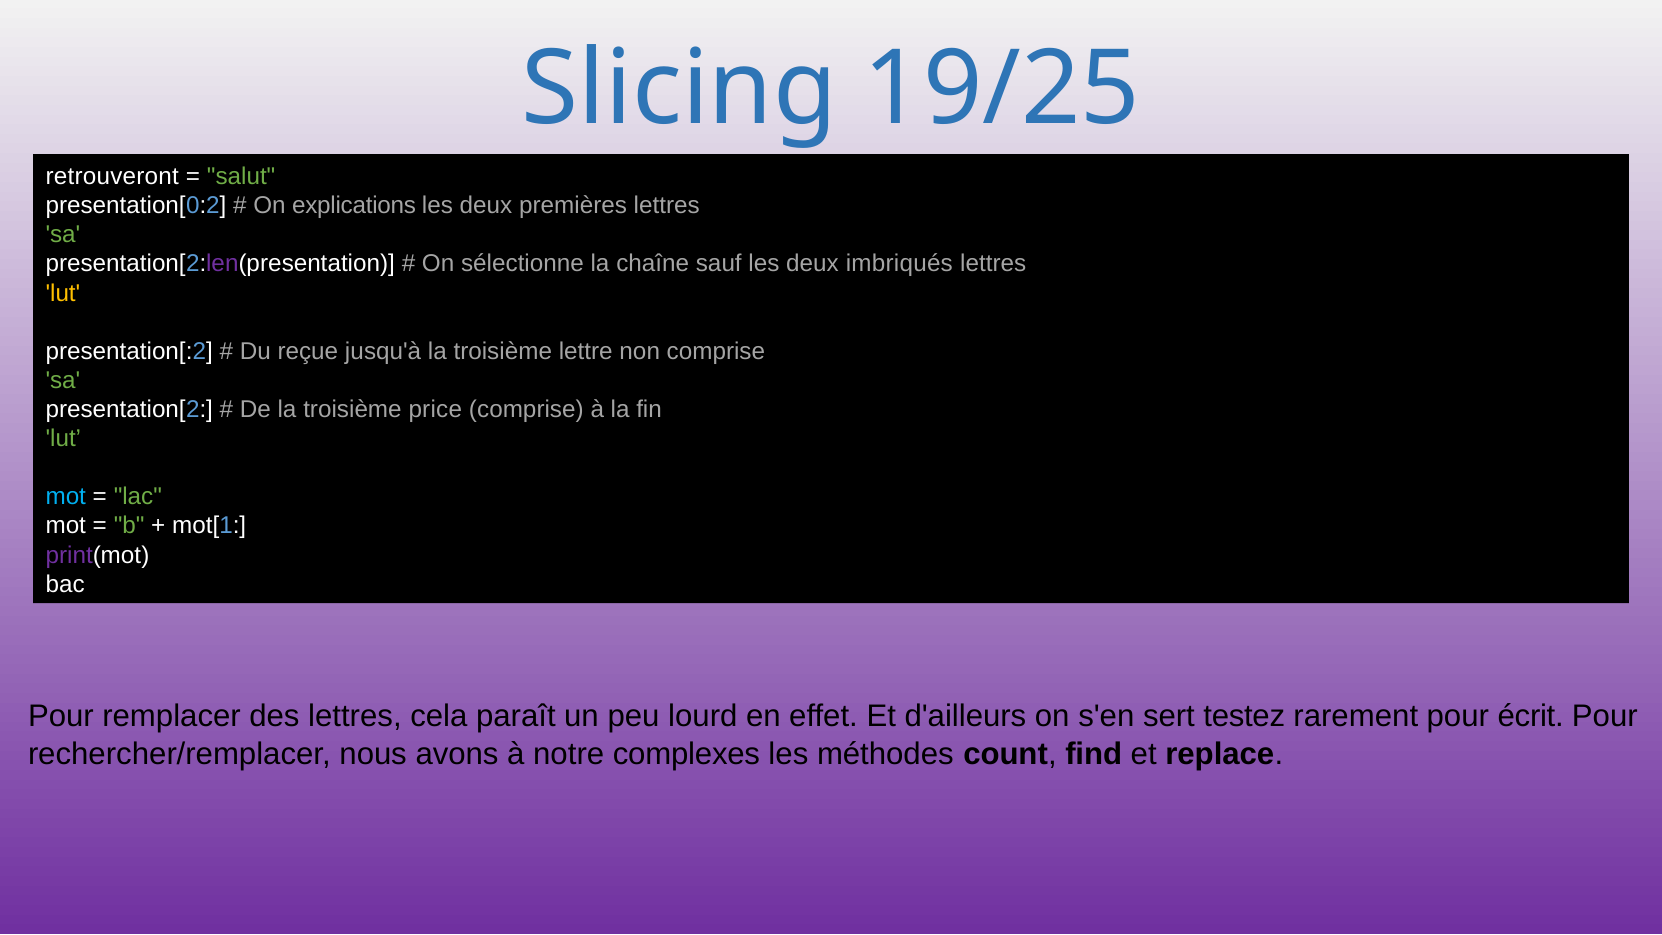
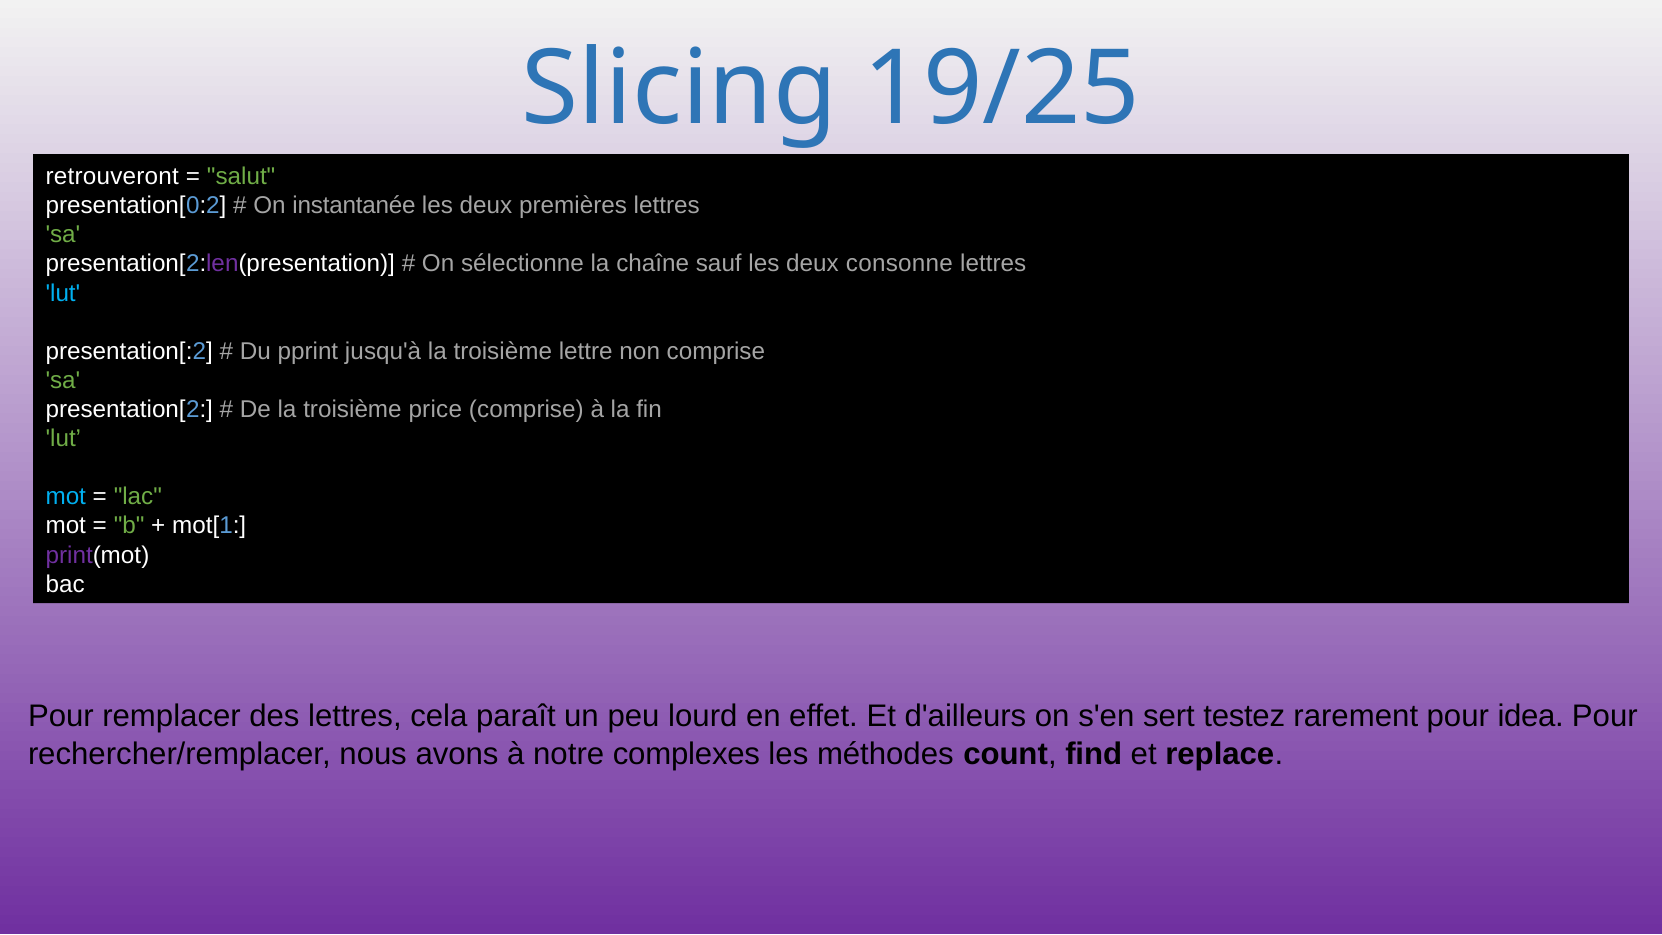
explications: explications -> instantanée (354, 206)
imbriqués: imbriqués -> consonne (899, 264)
lut colour: yellow -> light blue (63, 293)
reçue: reçue -> pprint (308, 351)
écrit: écrit -> idea (1531, 716)
